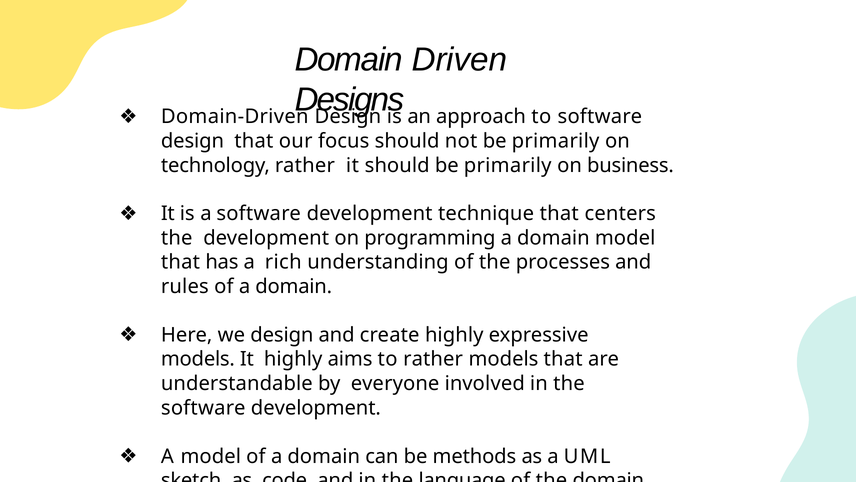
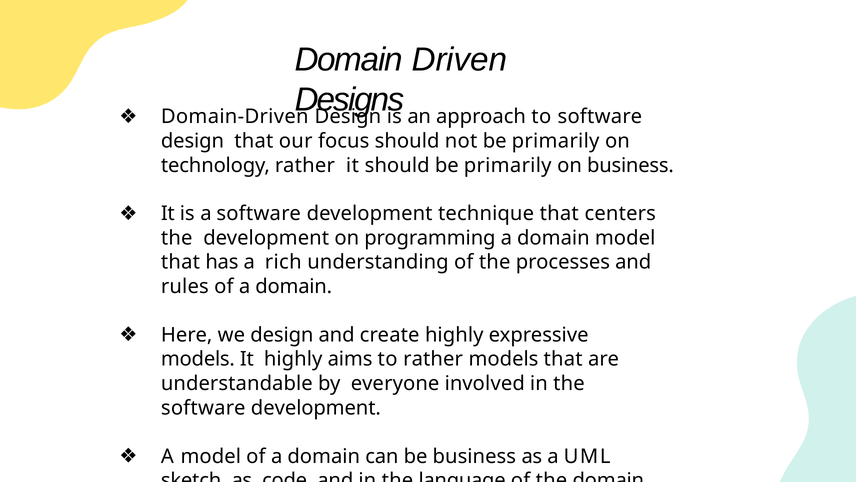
be methods: methods -> business (474, 456)
